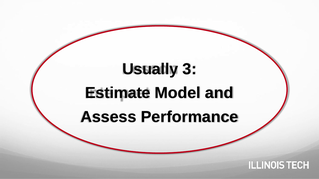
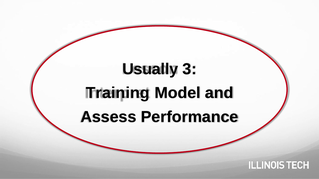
Estimate: Estimate -> Training (118, 93)
